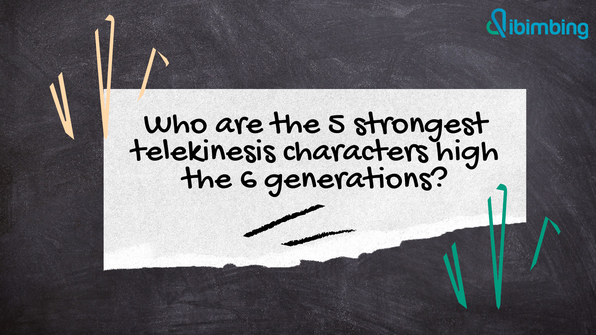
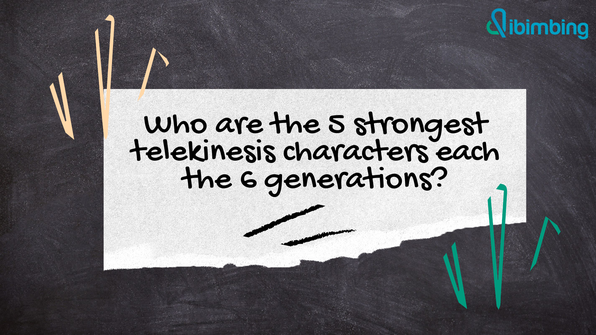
high: high -> each (468, 149)
